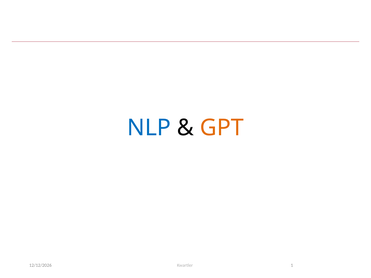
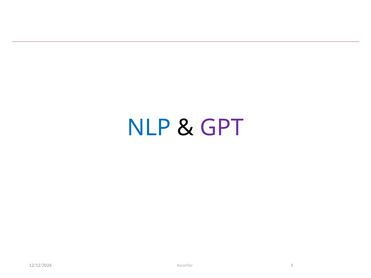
GPT colour: orange -> purple (222, 128)
